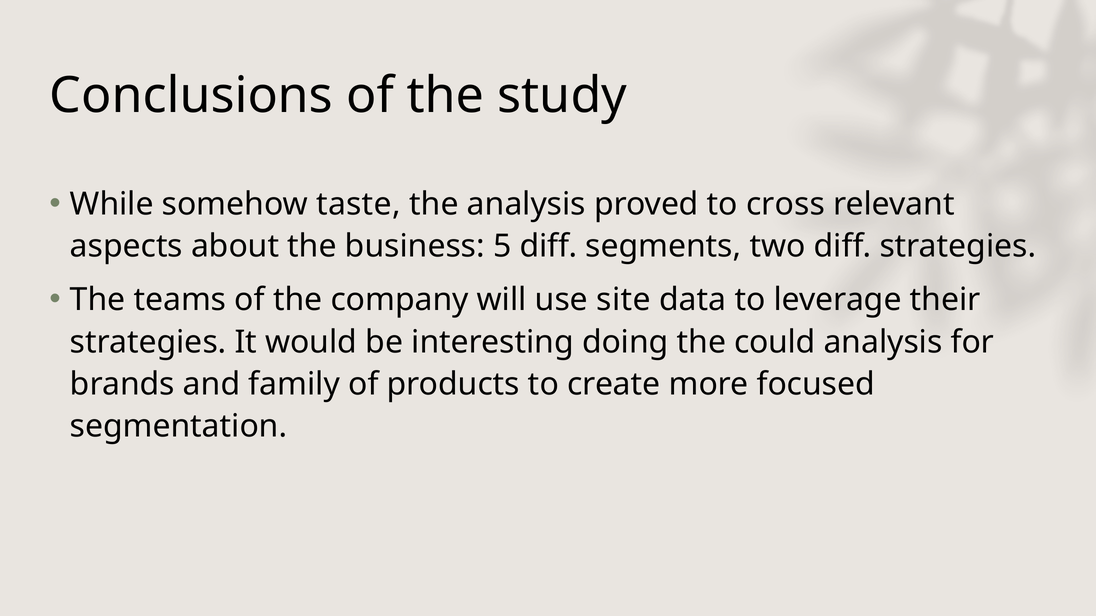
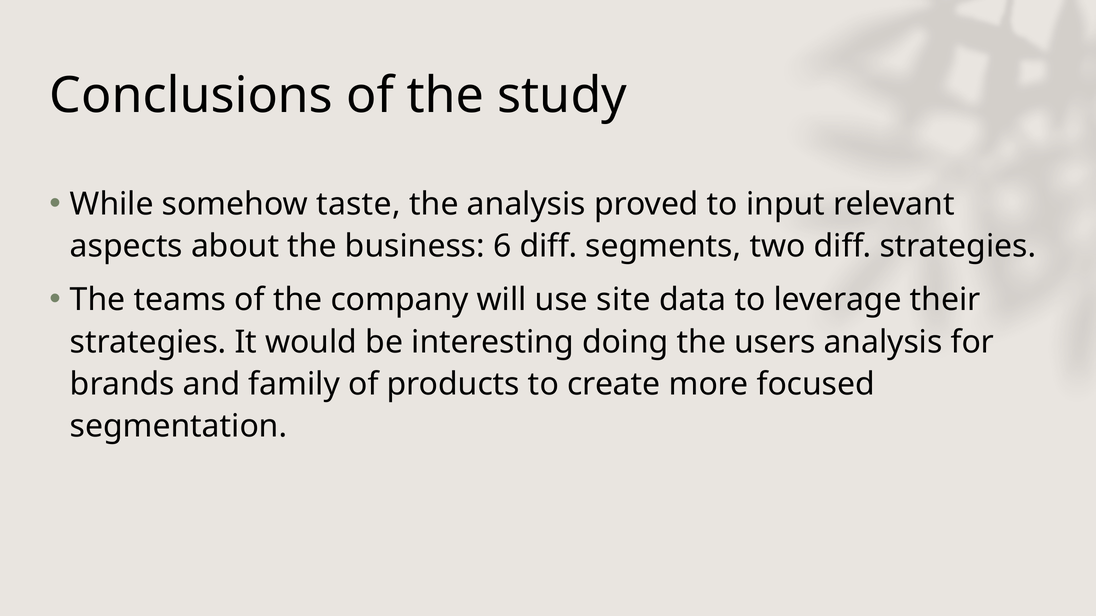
cross: cross -> input (785, 205)
5: 5 -> 6 (502, 247)
could: could -> users (775, 342)
